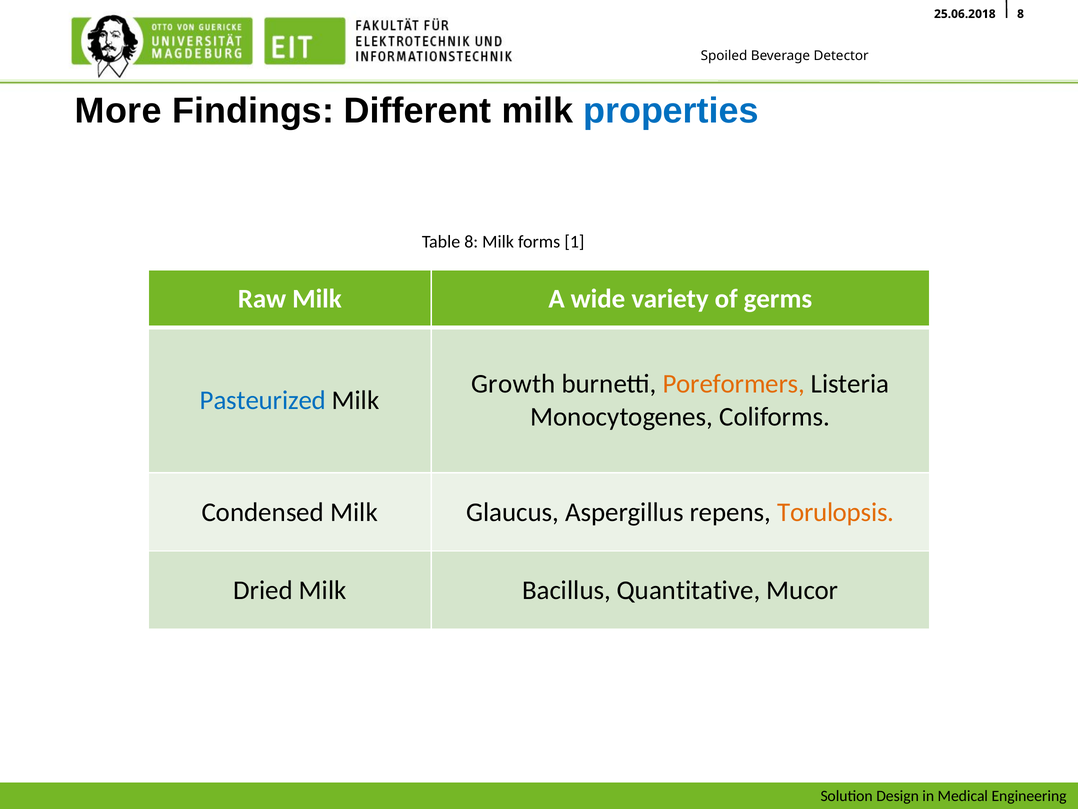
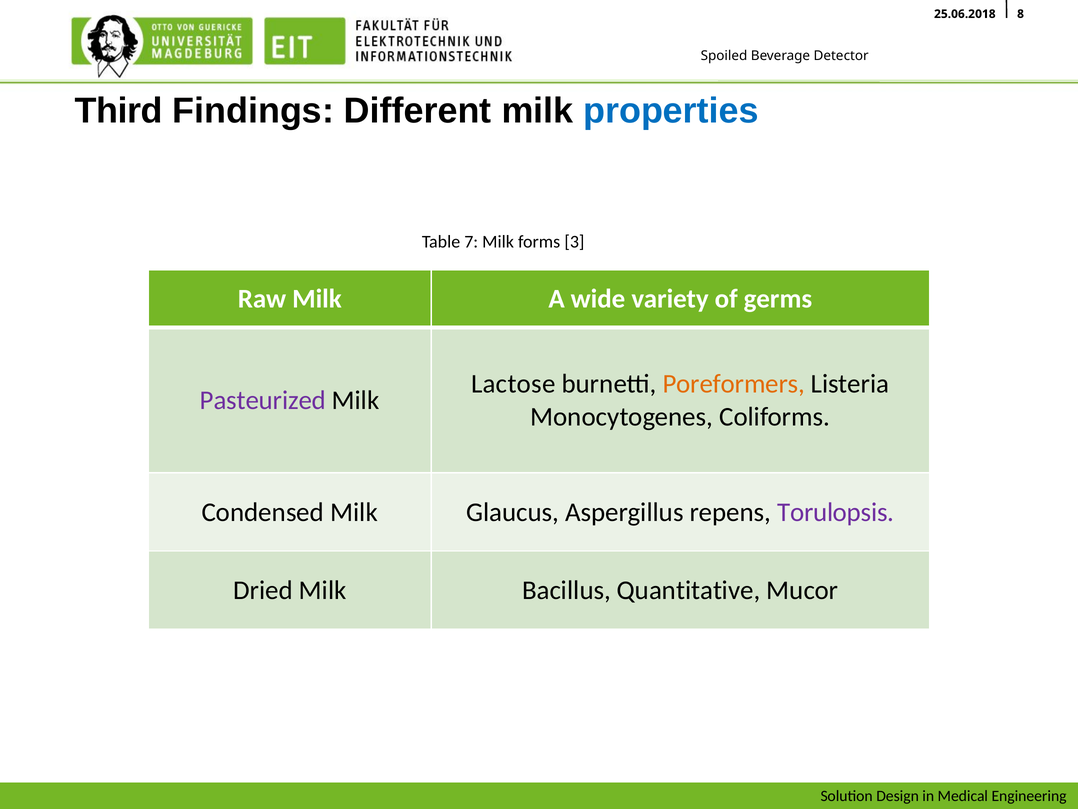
More: More -> Third (119, 111)
Table 8: 8 -> 7 (471, 242)
1: 1 -> 3 (574, 242)
Growth: Growth -> Lactose (513, 384)
Pasteurized colour: blue -> purple (263, 400)
Torulopsis colour: orange -> purple (836, 512)
